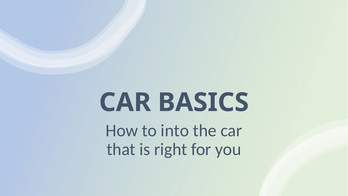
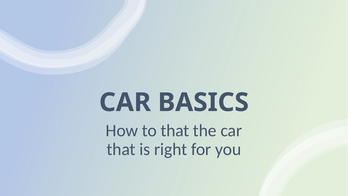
to into: into -> that (175, 130)
